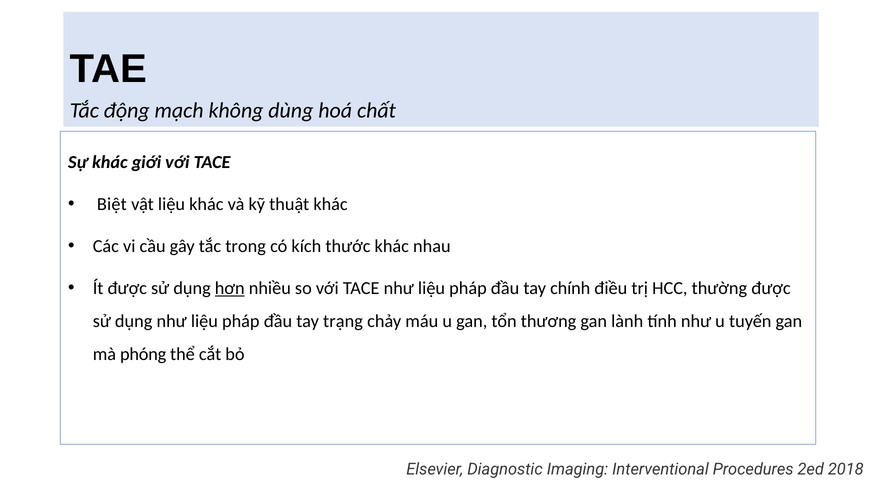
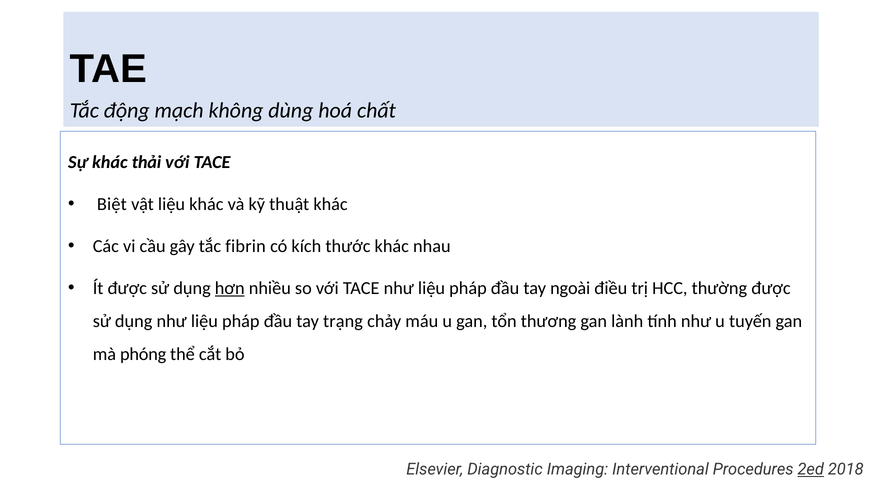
giới: giới -> thải (147, 162)
trong: trong -> fibrin (246, 246)
chính: chính -> ngoài (570, 288)
2ed underline: none -> present (811, 469)
